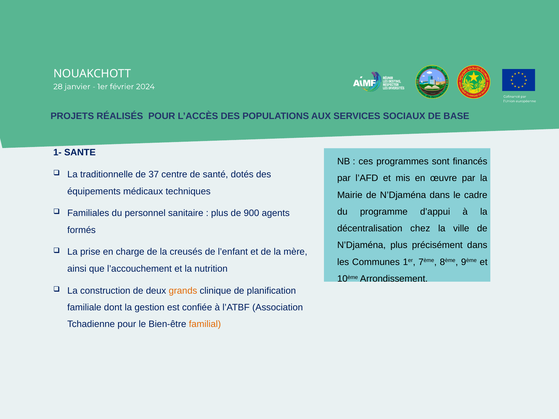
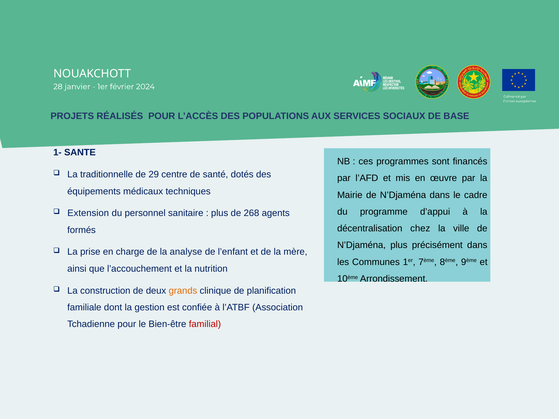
37: 37 -> 29 (154, 175)
Familiales: Familiales -> Extension (88, 213)
900: 900 -> 268 (251, 213)
creusés: creusés -> analyse (186, 252)
familial colour: orange -> red (205, 324)
